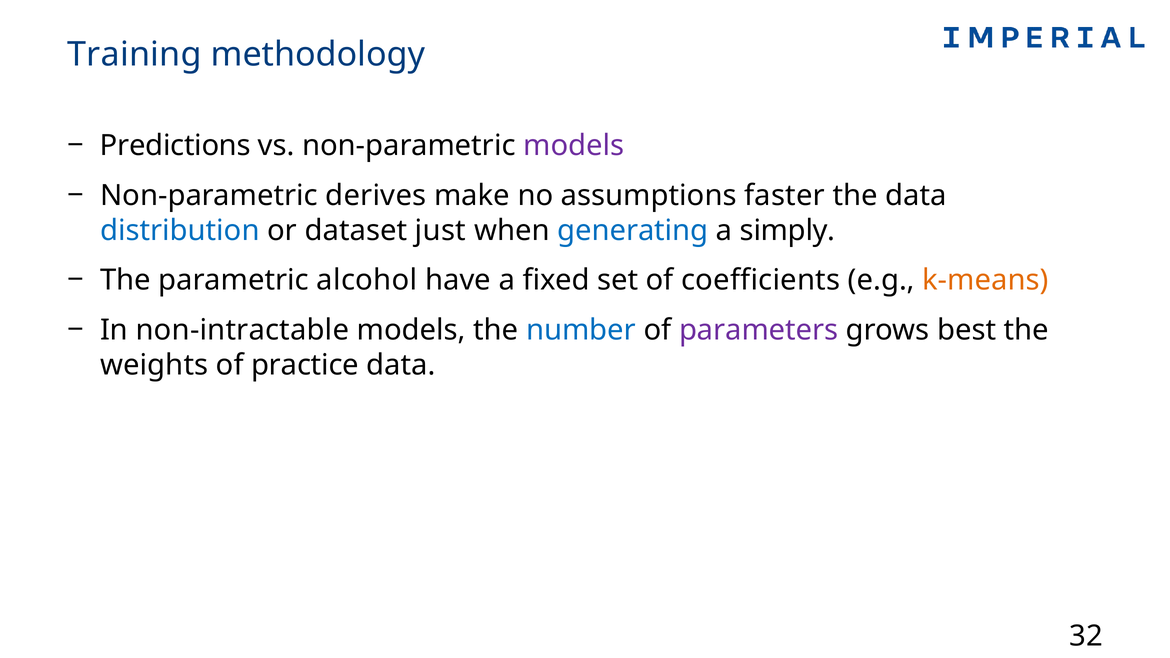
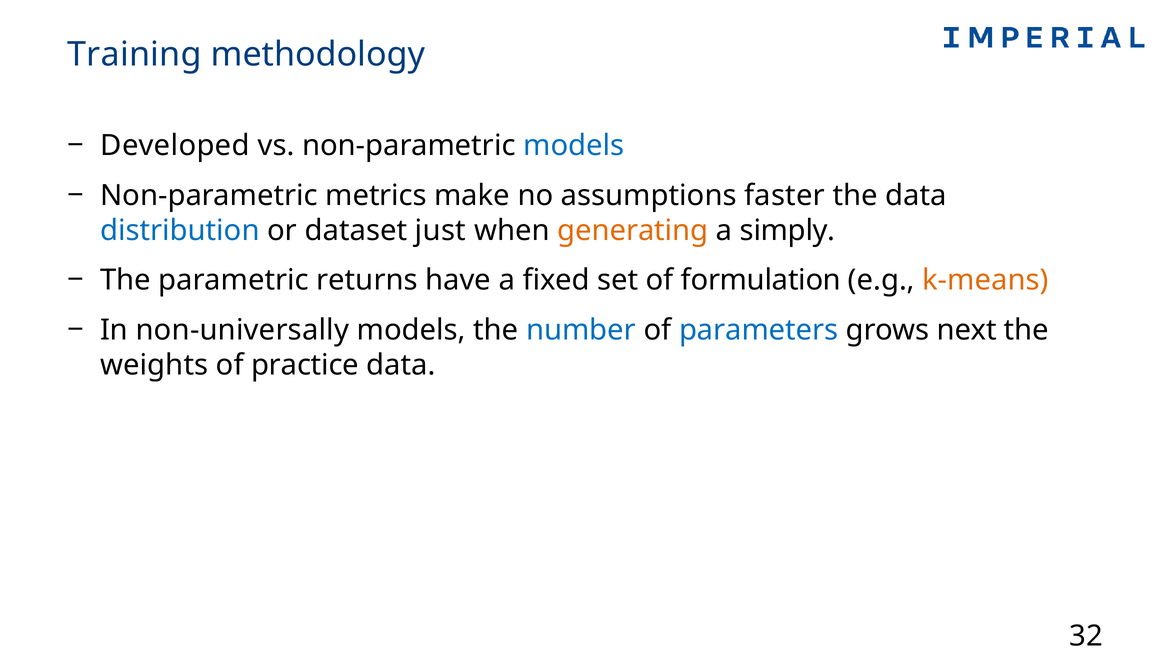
Predictions: Predictions -> Developed (175, 146)
models colour: purple -> blue (574, 146)
derives: derives -> metrics (376, 195)
generating colour: blue -> orange (633, 231)
alcohol: alcohol -> returns (367, 280)
coefficients: coefficients -> formulation (761, 280)
non-intractable: non-intractable -> non-universally (242, 330)
parameters colour: purple -> blue (759, 330)
best: best -> next (967, 330)
